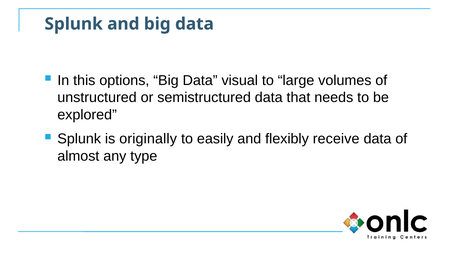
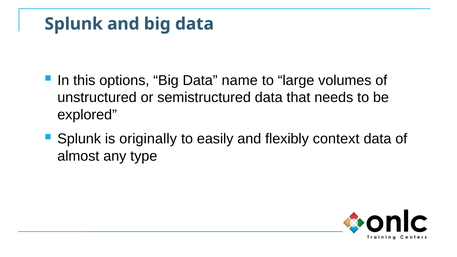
visual: visual -> name (240, 80)
receive: receive -> context (336, 139)
